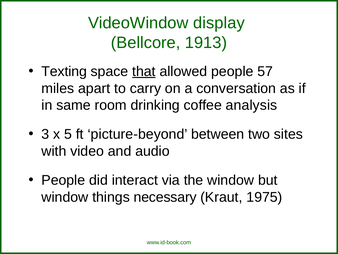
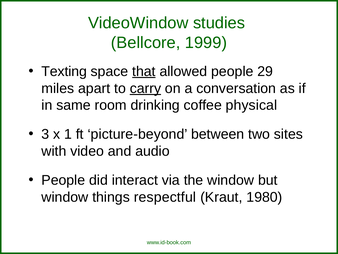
display: display -> studies (219, 23)
1913: 1913 -> 1999 (206, 43)
57: 57 -> 29 (265, 71)
carry underline: none -> present (145, 88)
analysis: analysis -> physical (251, 105)
5: 5 -> 1 (68, 134)
necessary: necessary -> respectful (165, 197)
1975: 1975 -> 1980 (264, 197)
